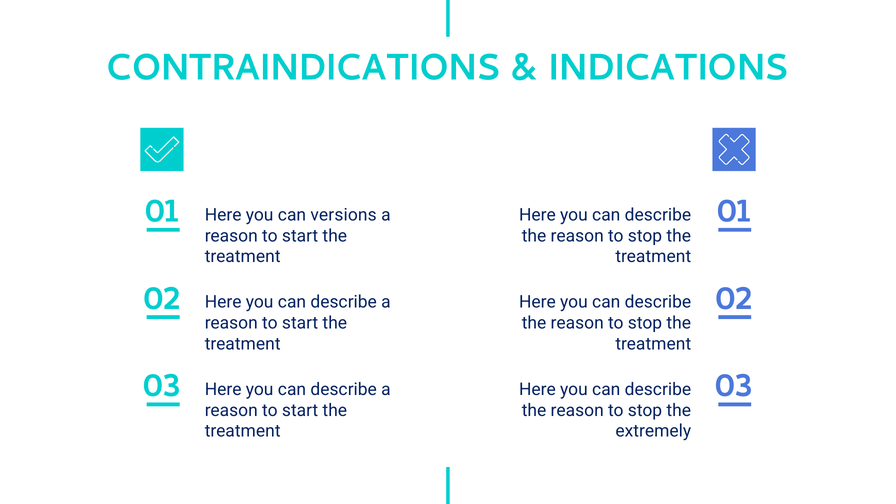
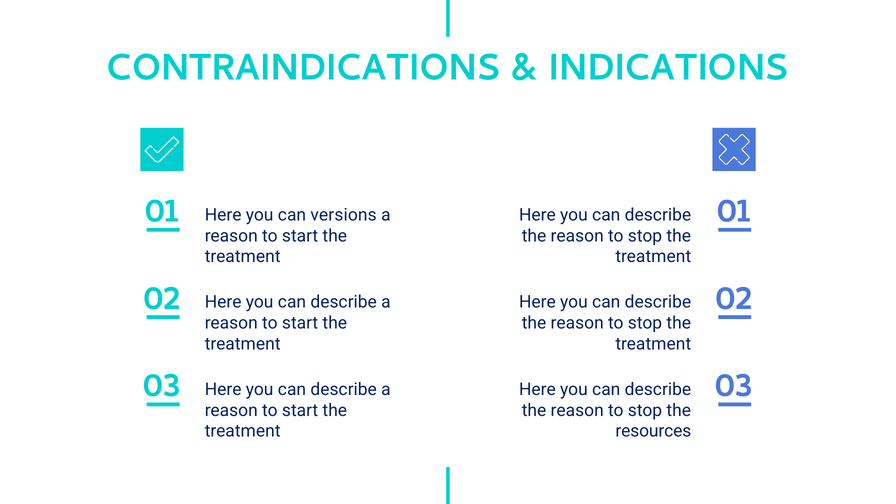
extremely: extremely -> resources (653, 431)
